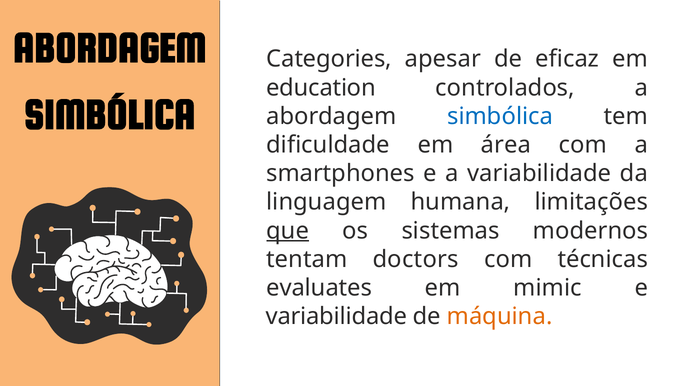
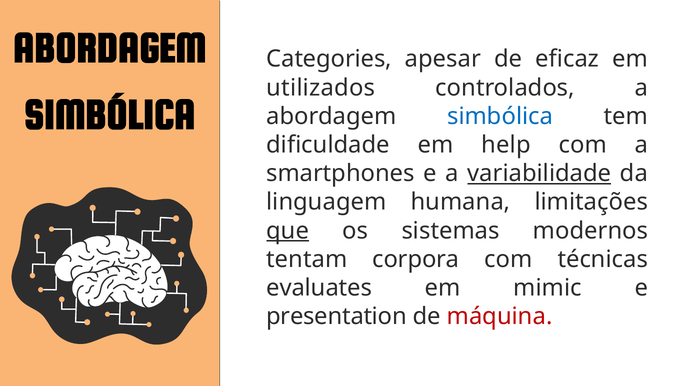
education: education -> utilizados (321, 88)
área: área -> help (506, 145)
variabilidade underline: none -> present (539, 173)
doctors: doctors -> corpora (416, 259)
variabilidade: variabilidade -> presentation (336, 316)
máquina colour: orange -> red (500, 316)
